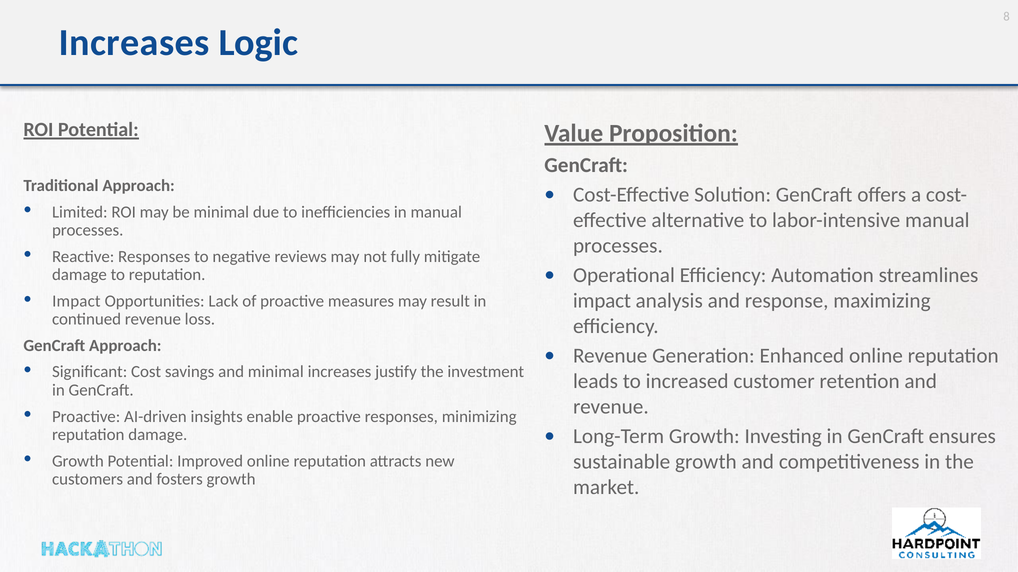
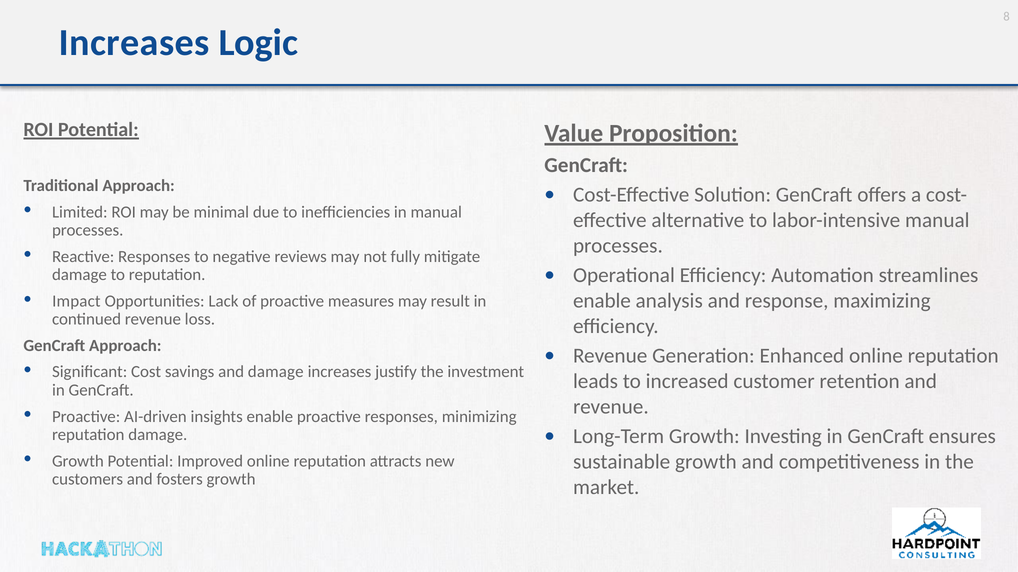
impact: impact -> enable (602, 301)
and minimal: minimal -> damage (276, 372)
